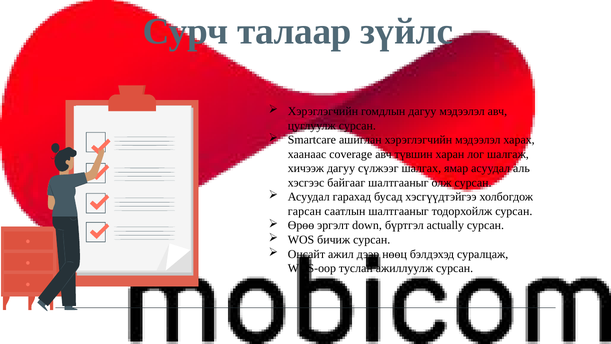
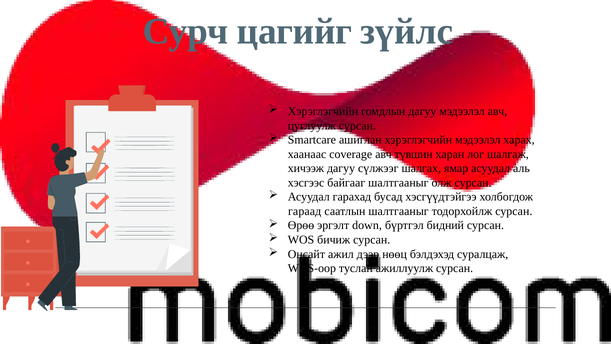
талаар: талаар -> цагийг (294, 31)
гарсан: гарсан -> гараад (305, 211)
actually: actually -> бидний (445, 225)
